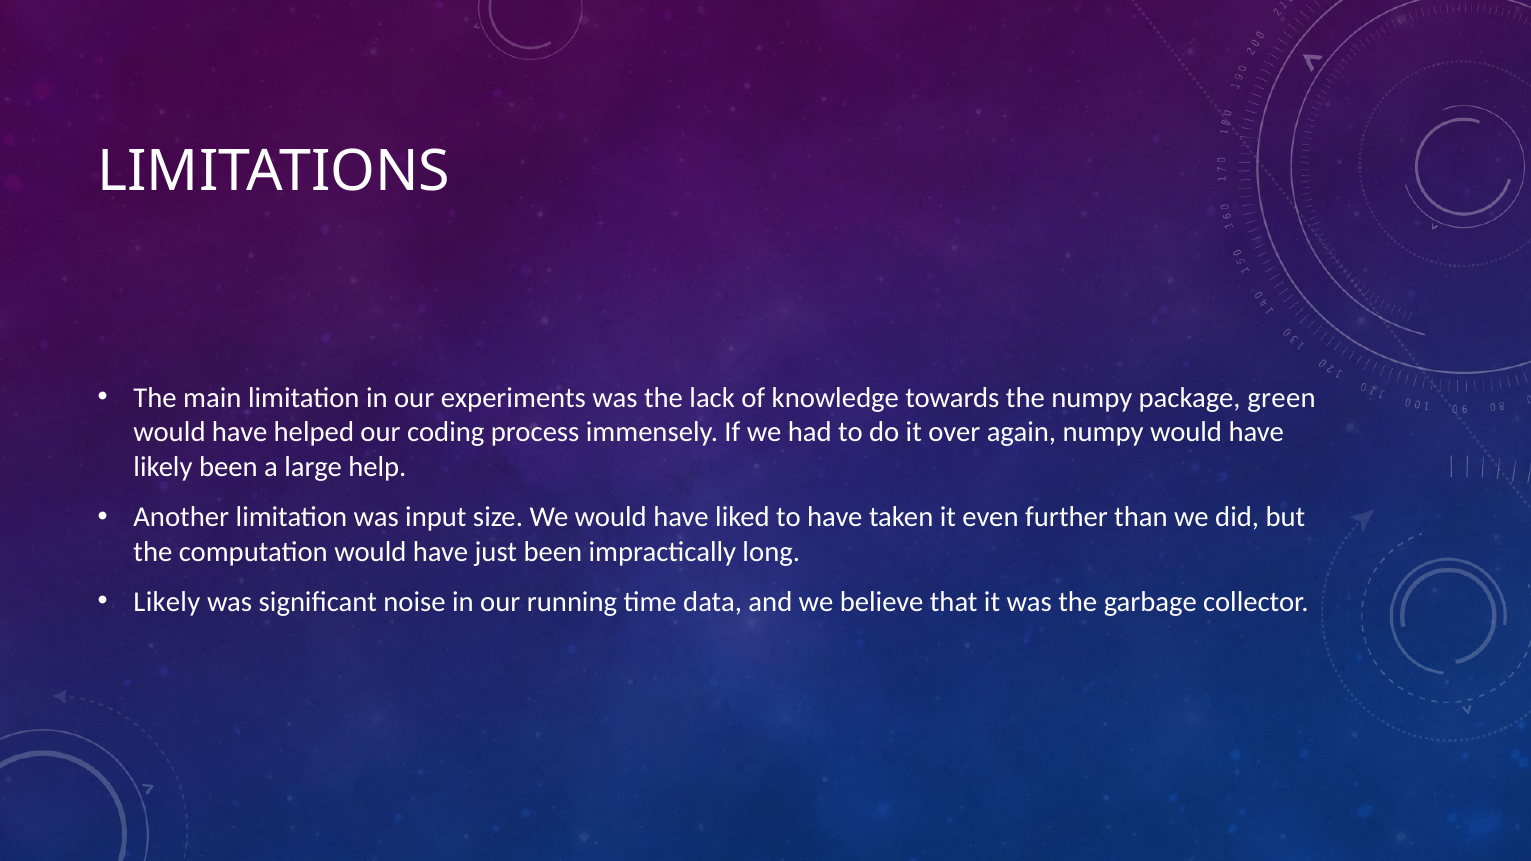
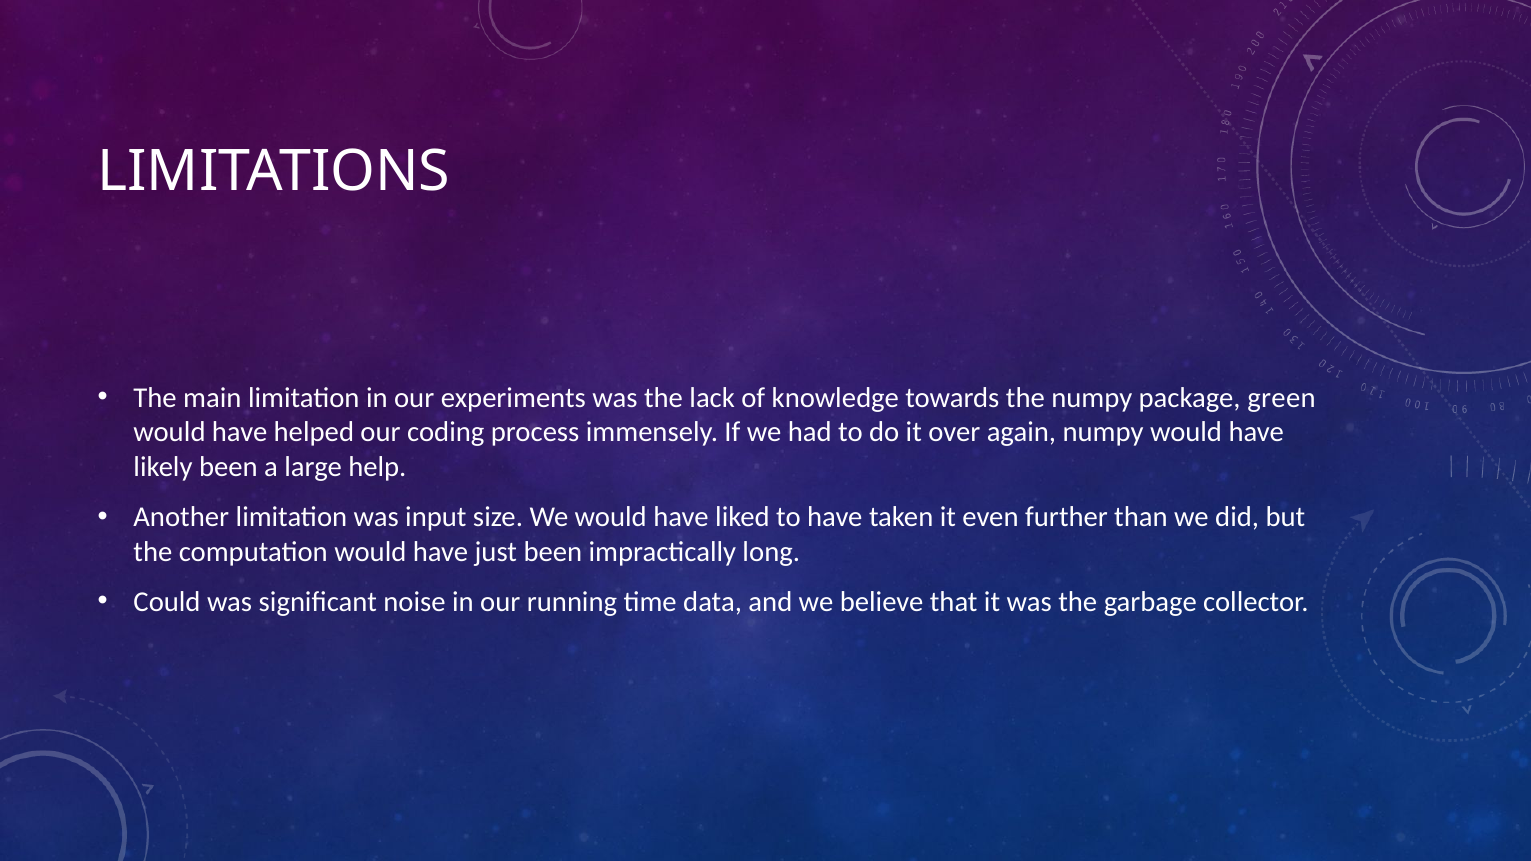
Likely: Likely -> Could (167, 602)
